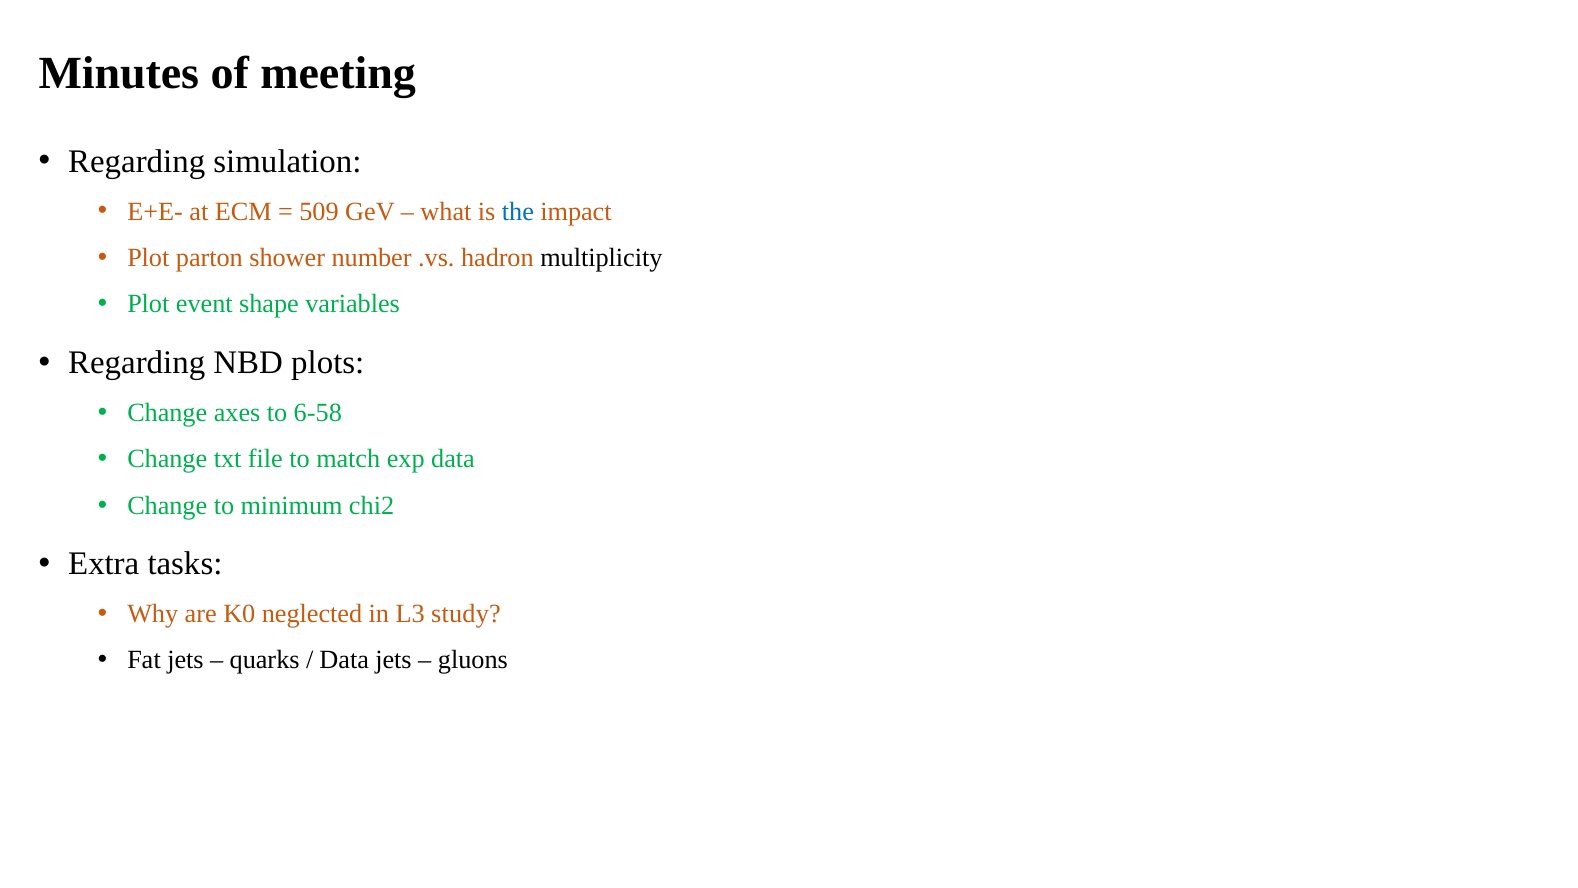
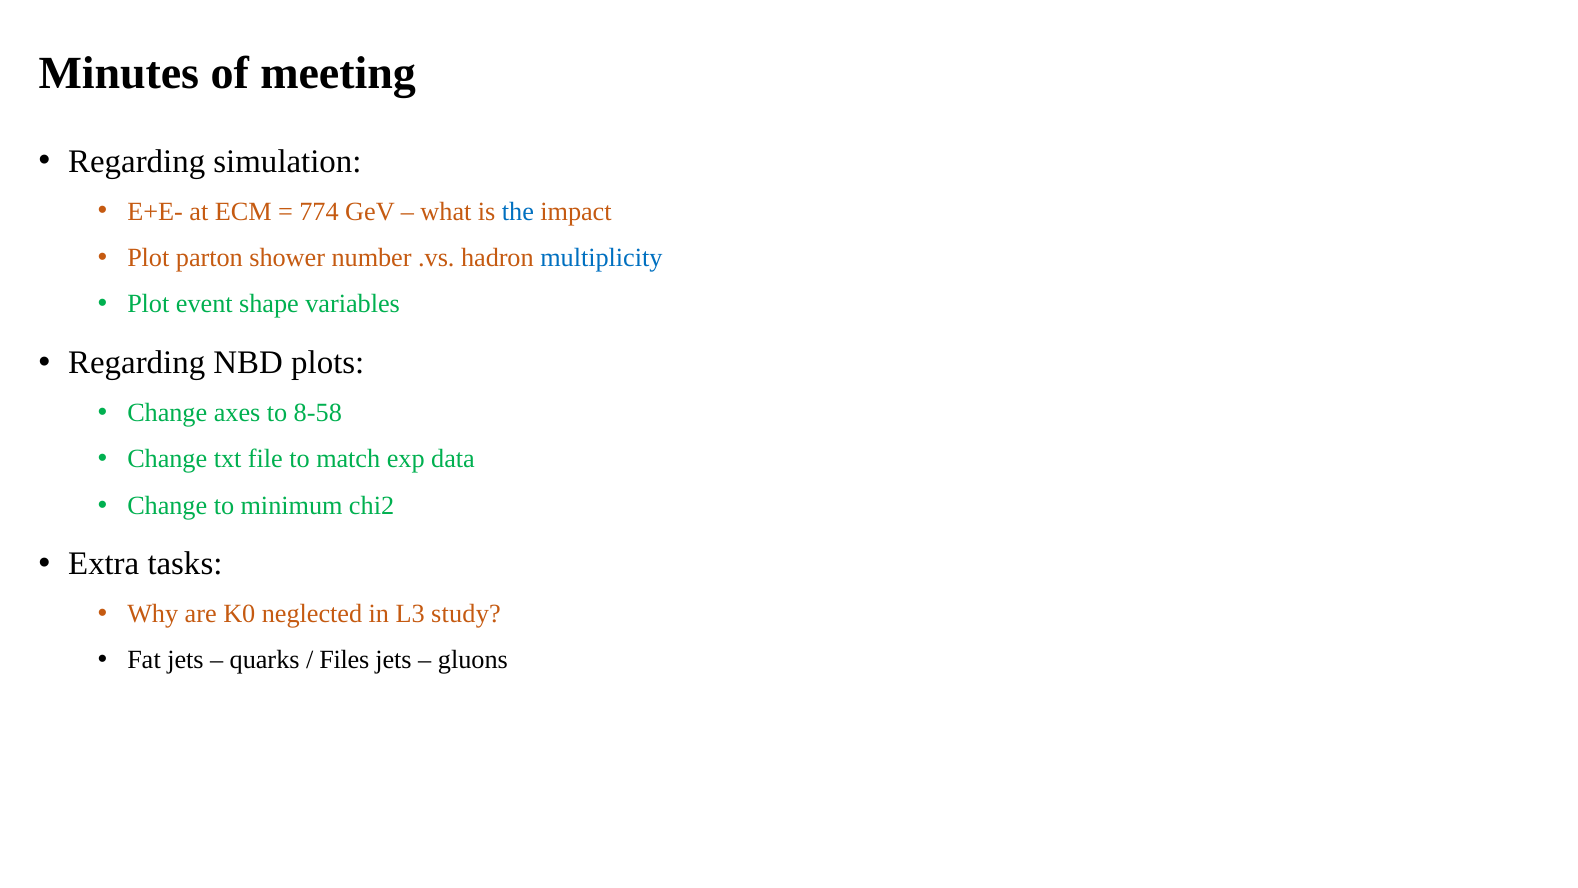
509: 509 -> 774 (319, 211)
multiplicity colour: black -> blue (601, 258)
6-58: 6-58 -> 8-58 (318, 412)
Data: Data -> Files (344, 660)
